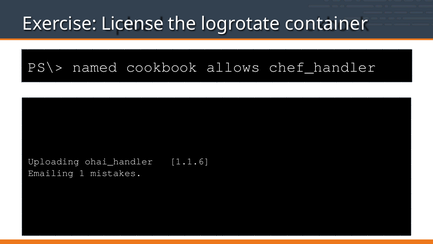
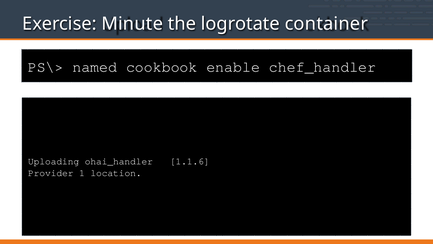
License: License -> Minute (132, 24)
allows: allows -> enable (233, 67)
Emailing: Emailing -> Provider (51, 173)
mistakes: mistakes -> location (116, 173)
